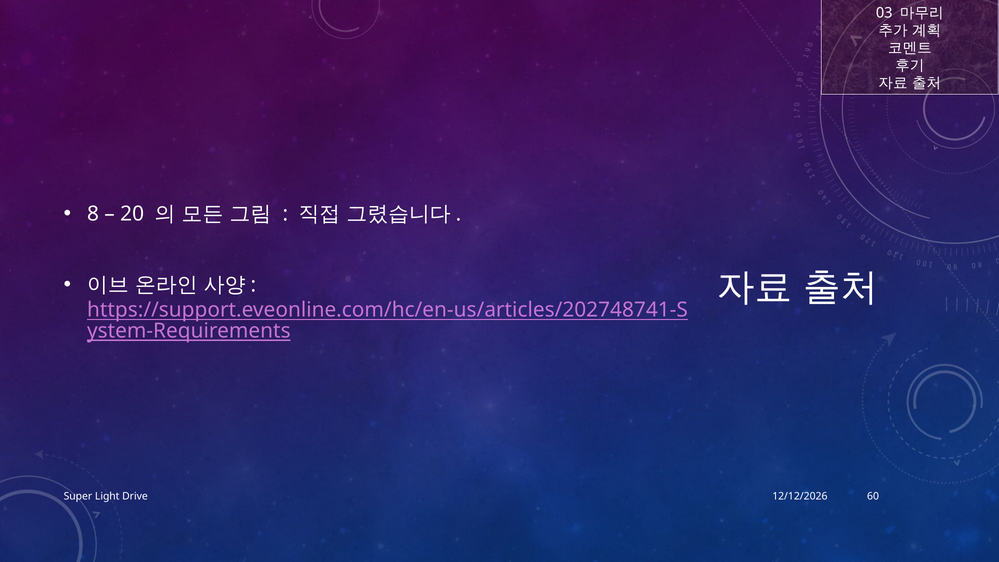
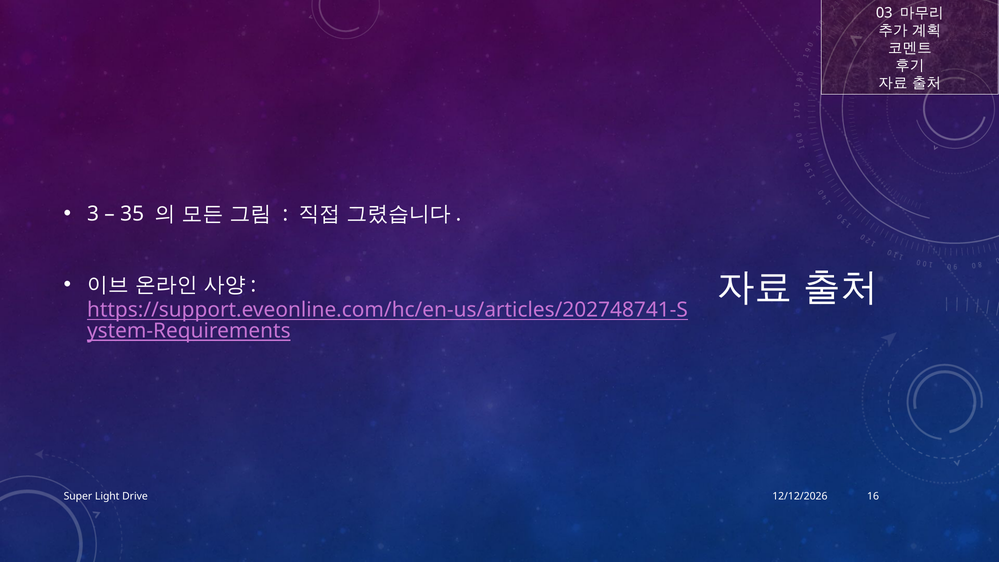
8: 8 -> 3 (93, 214)
20: 20 -> 35 (132, 214)
60: 60 -> 16 (873, 496)
